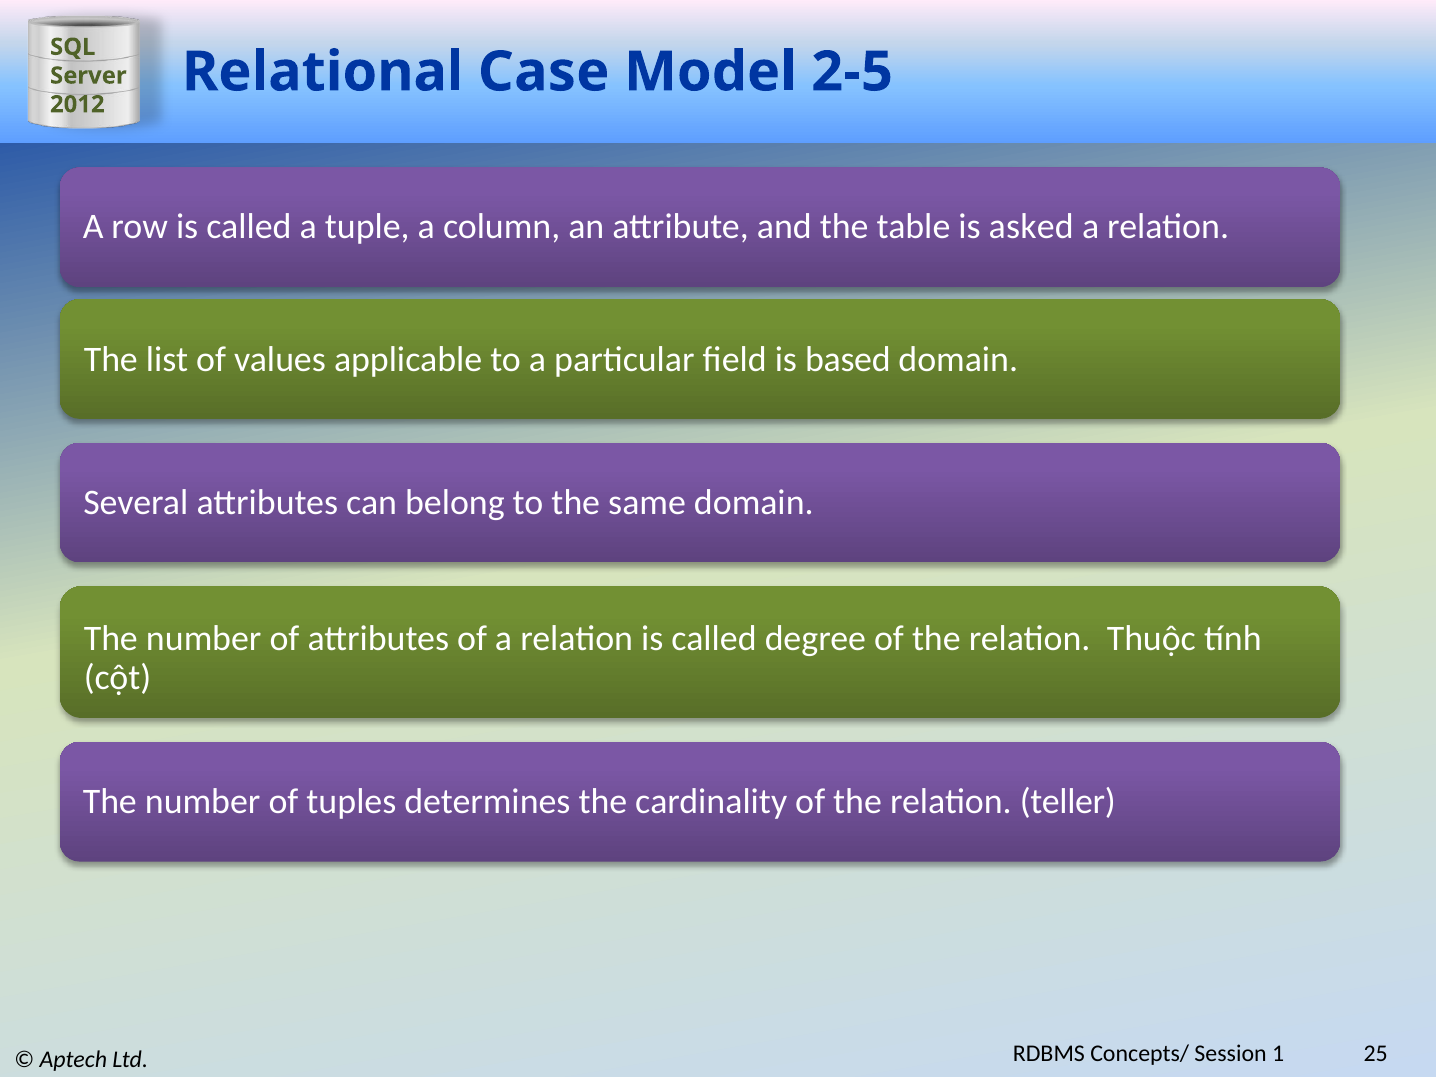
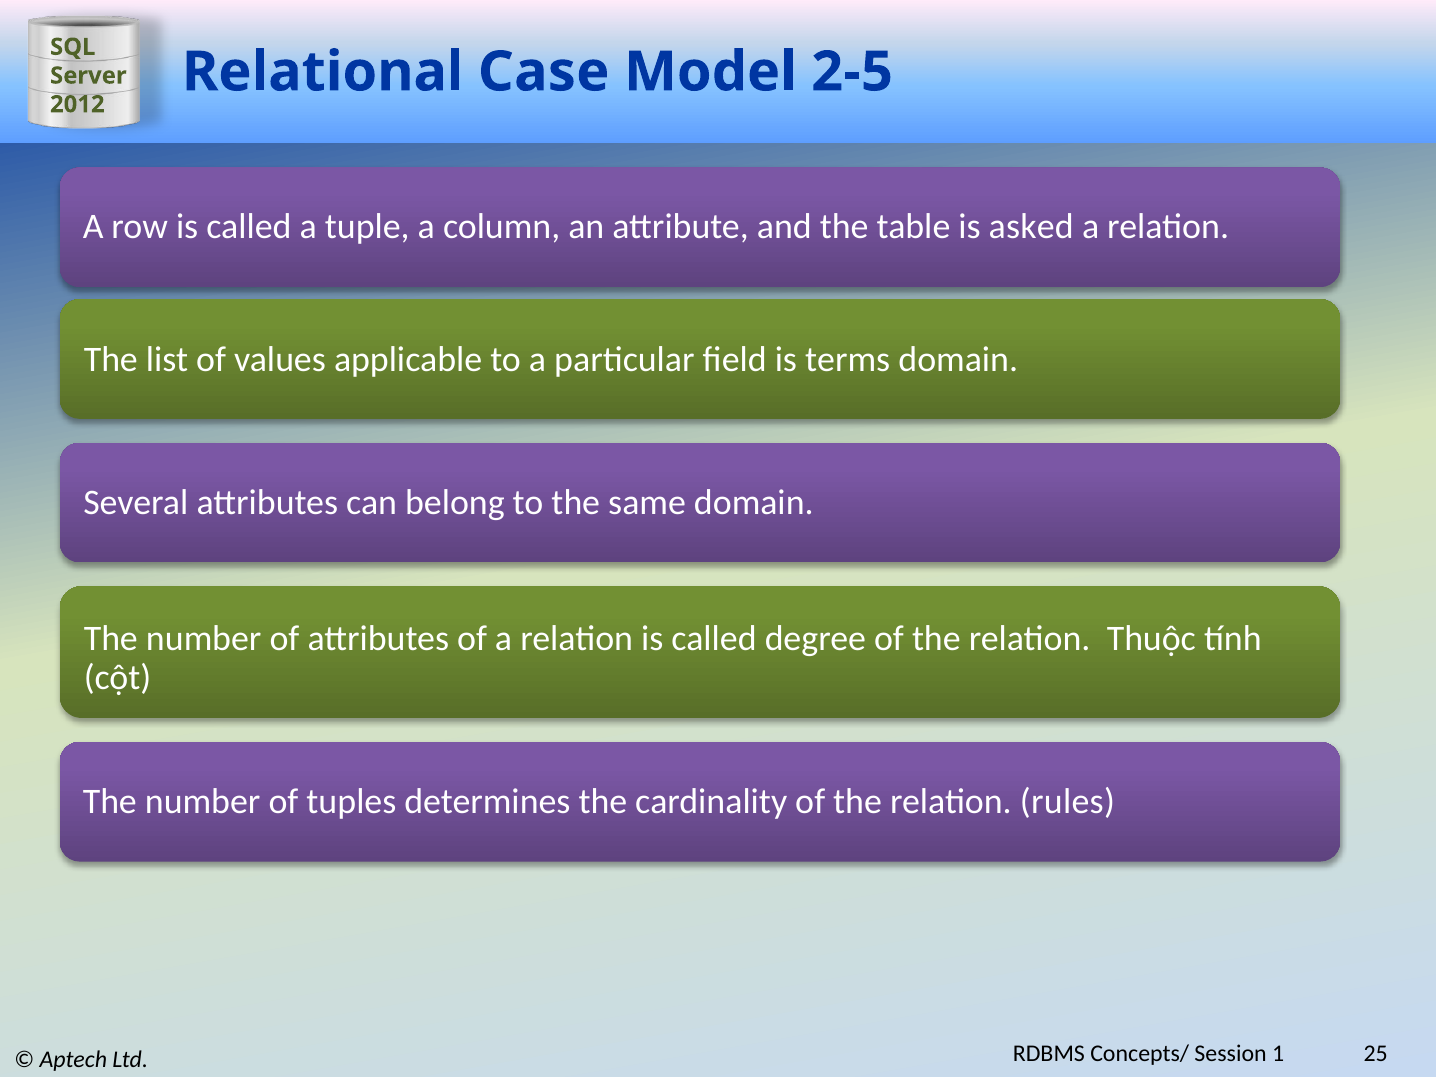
based: based -> terms (848, 359)
teller: teller -> rules (1067, 802)
